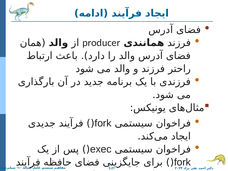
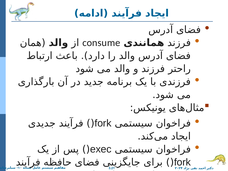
producer: producer -> consume (101, 43)
